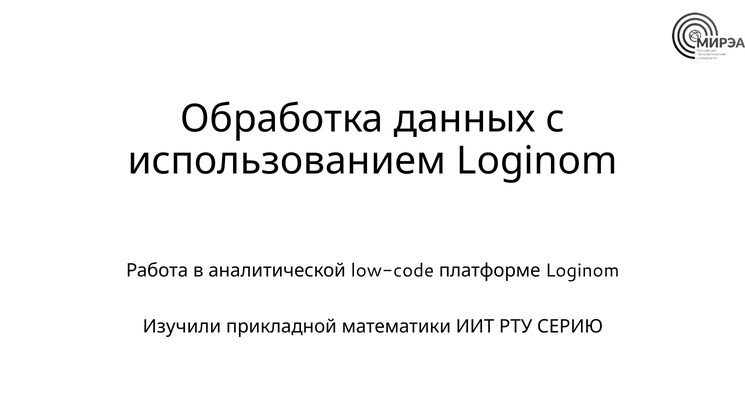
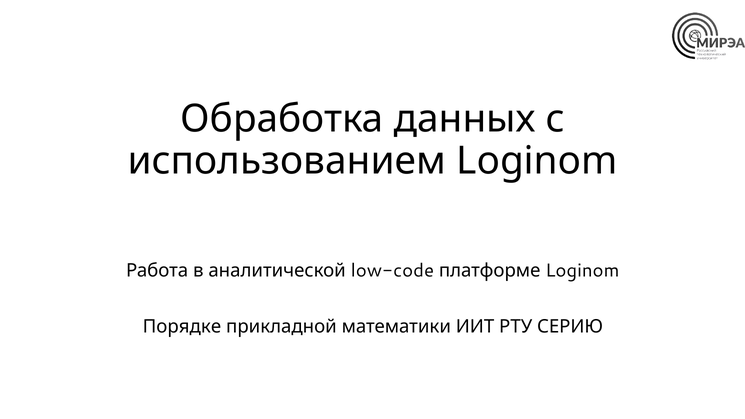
Изучили: Изучили -> Порядке (182, 326)
